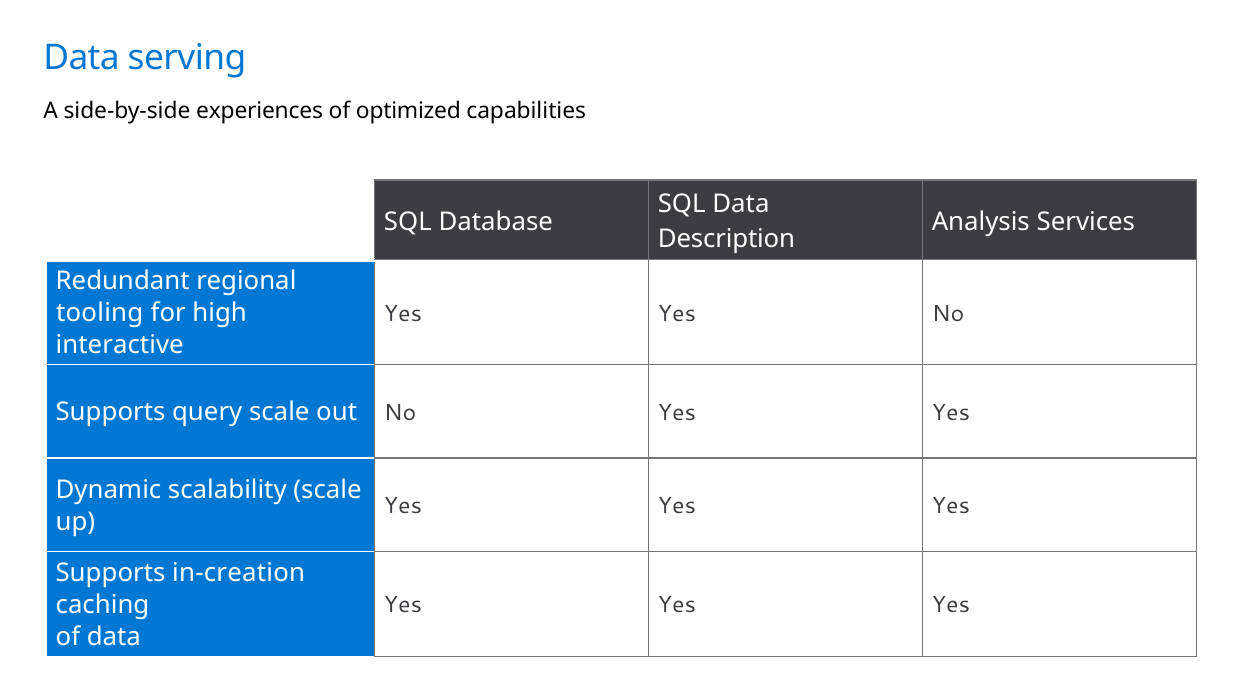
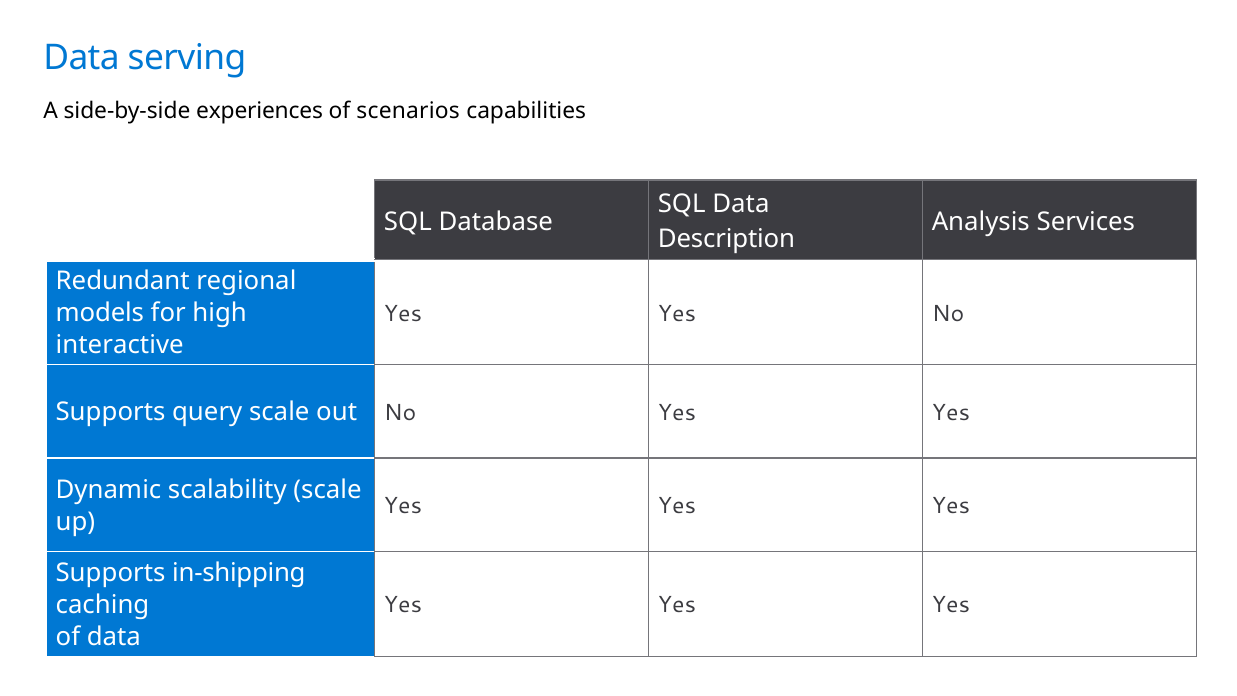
optimized: optimized -> scenarios (408, 111)
tooling: tooling -> models (100, 313)
in-creation: in-creation -> in-shipping (239, 573)
